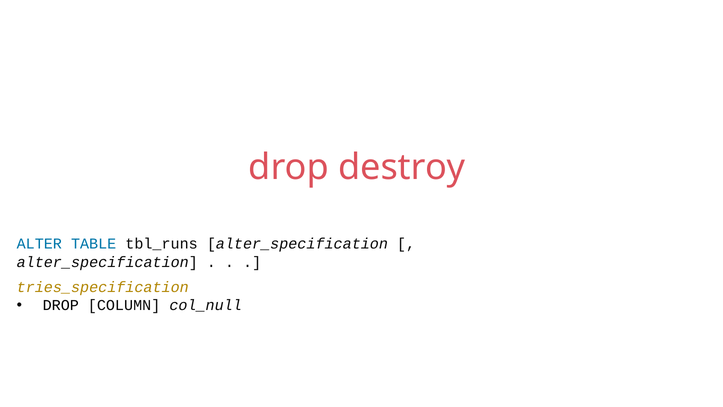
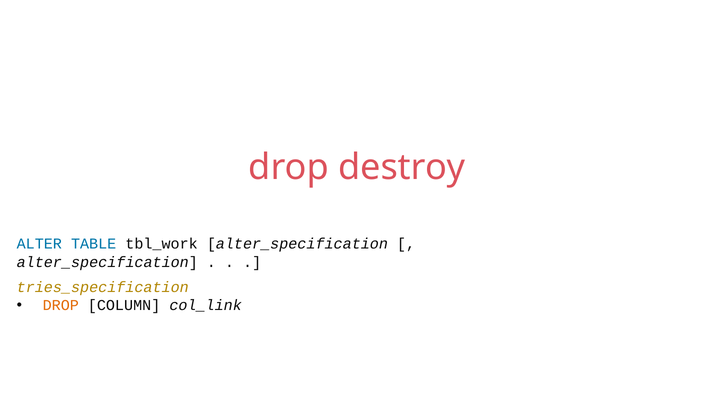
tbl_runs: tbl_runs -> tbl_work (162, 244)
DROP colour: black -> orange (61, 305)
col_null: col_null -> col_link (206, 305)
